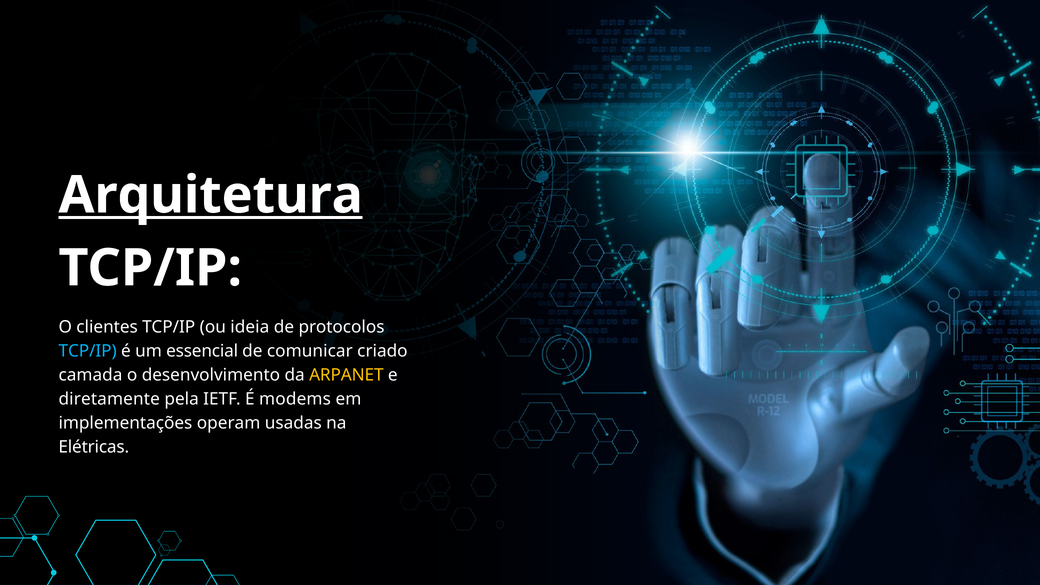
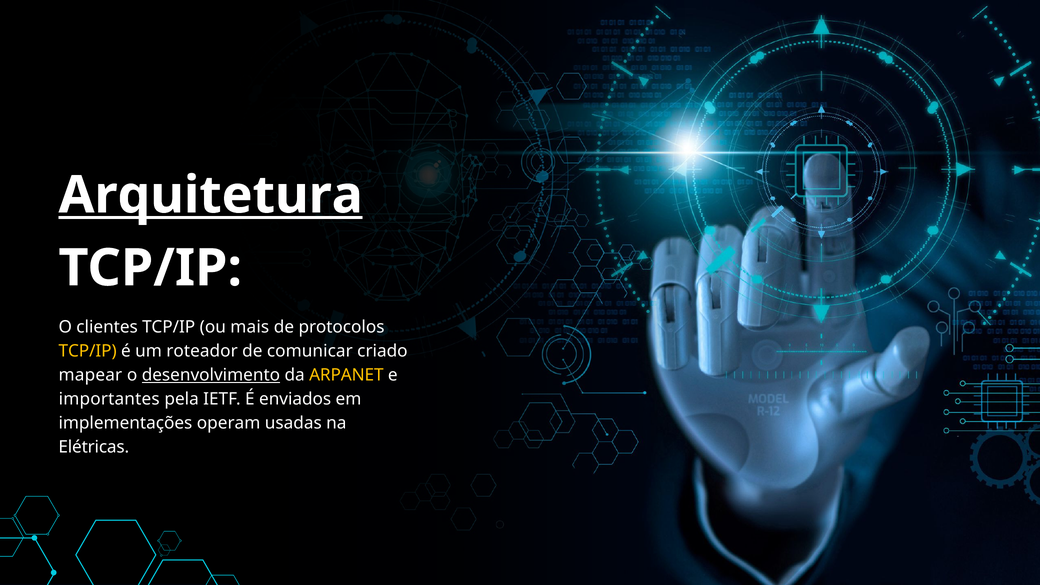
ideia: ideia -> mais (250, 327)
TCP/IP colour: light blue -> yellow (88, 351)
essencial: essencial -> roteador (202, 351)
camada: camada -> mapear (90, 375)
desenvolvimento underline: none -> present (211, 375)
diretamente: diretamente -> importantes (109, 399)
modems: modems -> enviados (295, 399)
